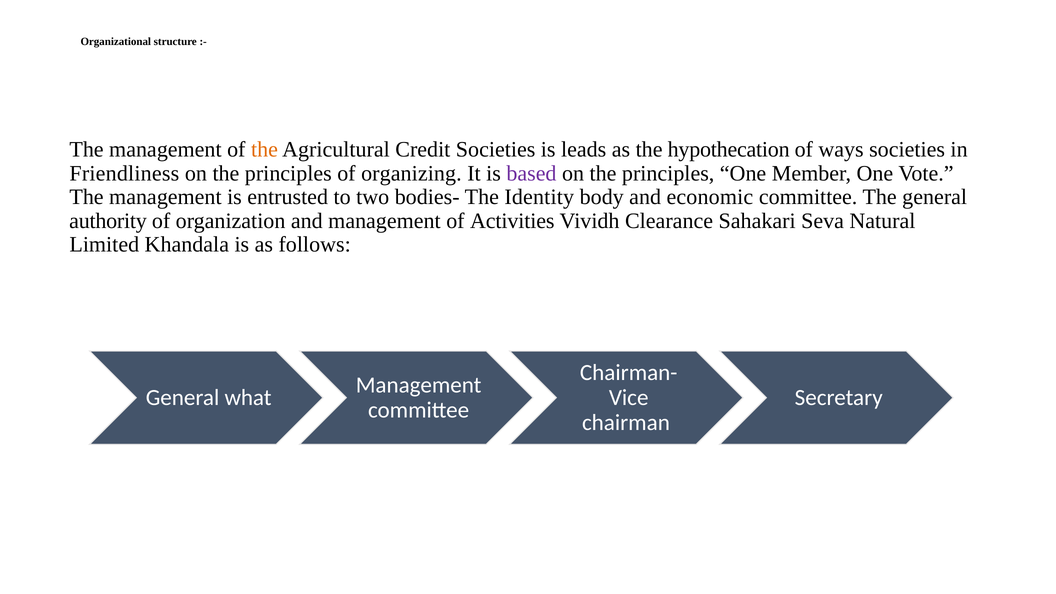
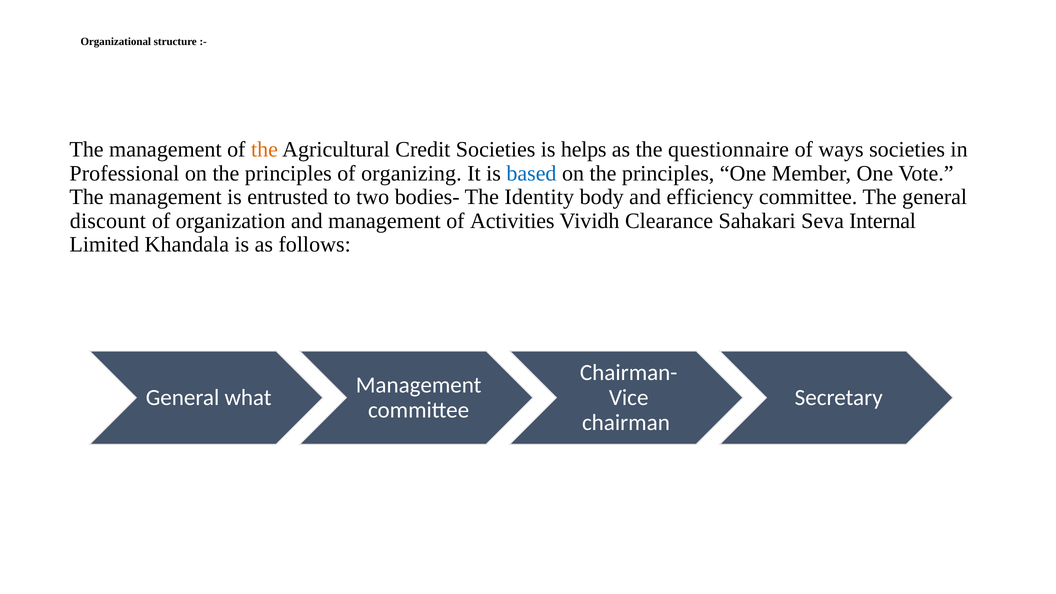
leads: leads -> helps (584, 150)
hypothecation: hypothecation -> questionnaire (728, 150)
Friendliness: Friendliness -> Professional (124, 173)
based colour: purple -> blue (531, 173)
economic: economic -> efficiency (710, 197)
authority: authority -> discount (108, 221)
Natural: Natural -> Internal (883, 221)
